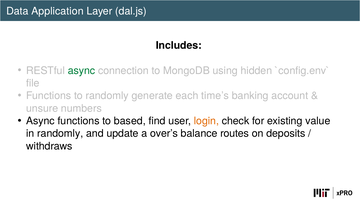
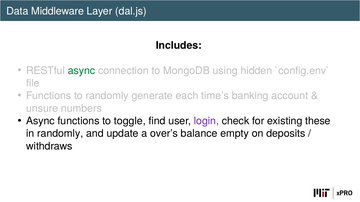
Application: Application -> Middleware (58, 11)
based: based -> toggle (130, 121)
login colour: orange -> purple (206, 121)
value: value -> these (318, 121)
routes: routes -> empty (235, 134)
